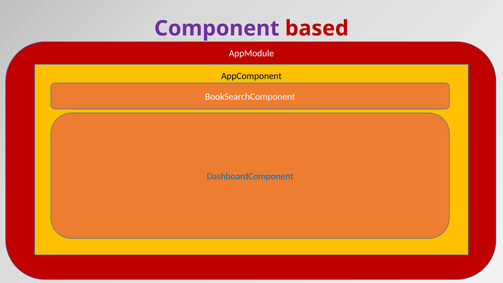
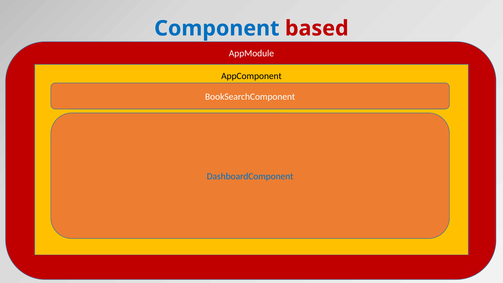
Component colour: purple -> blue (217, 28)
